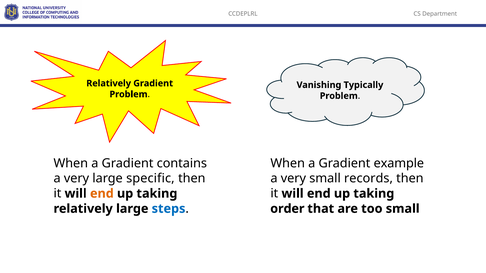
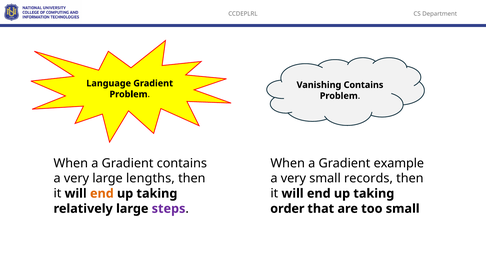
Relatively: Relatively -> Language (109, 83)
Vanishing Typically: Typically -> Contains (364, 85)
specific: specific -> lengths (150, 179)
steps colour: blue -> purple (169, 209)
